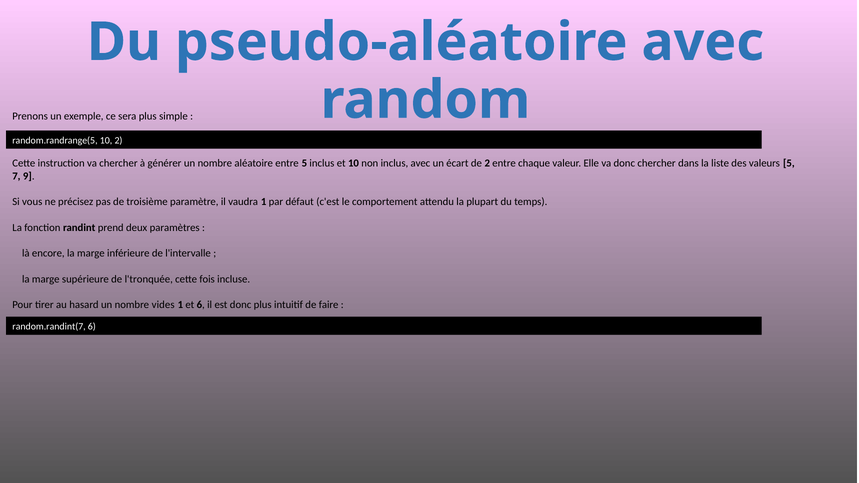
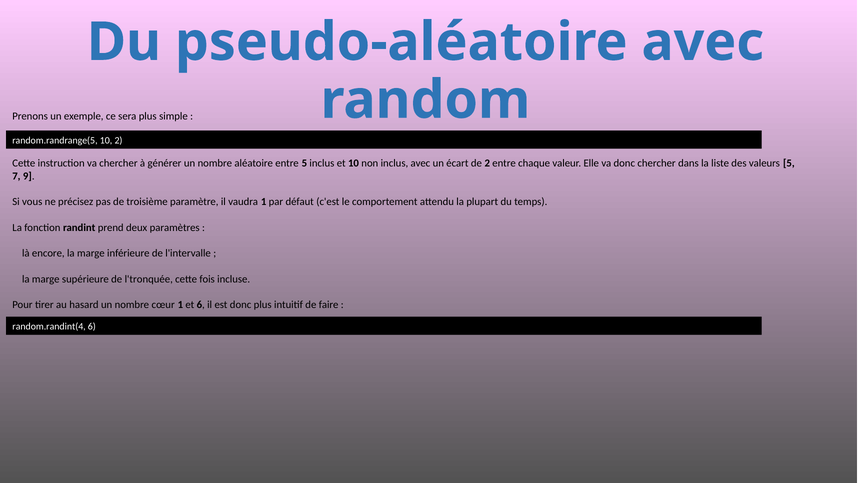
vides: vides -> cœur (163, 305)
random.randint(7: random.randint(7 -> random.randint(4 (49, 327)
